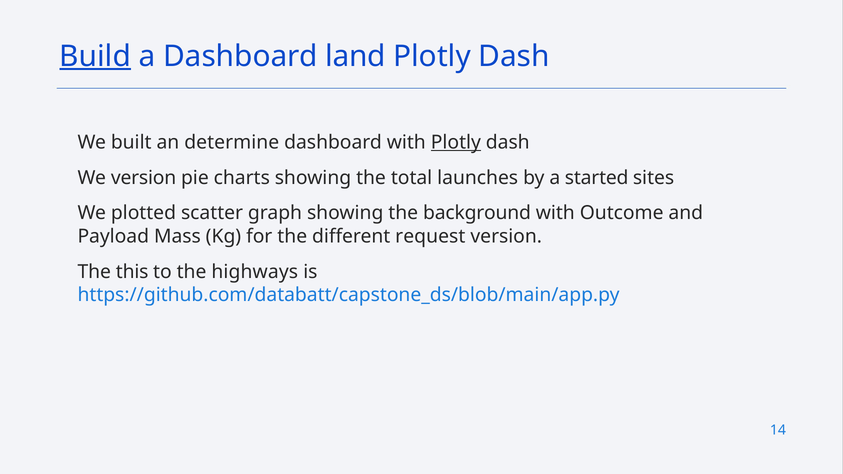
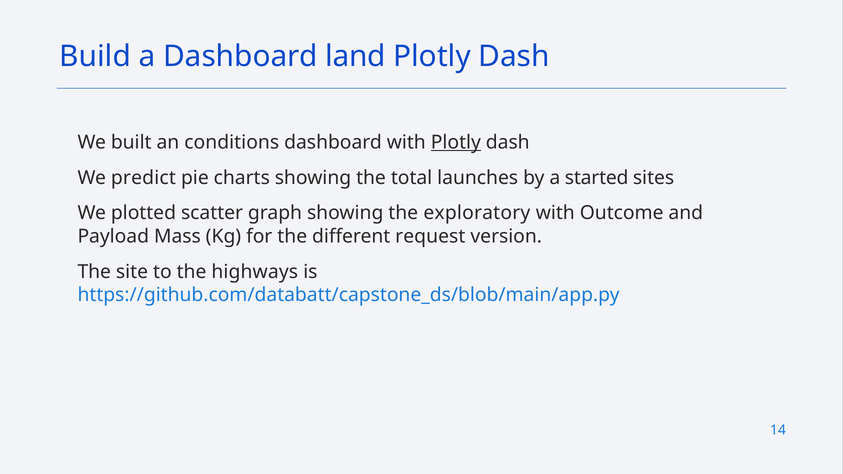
Build underline: present -> none (95, 56)
determine: determine -> conditions (232, 142)
We version: version -> predict (143, 178)
background: background -> exploratory (477, 213)
this: this -> site (132, 272)
